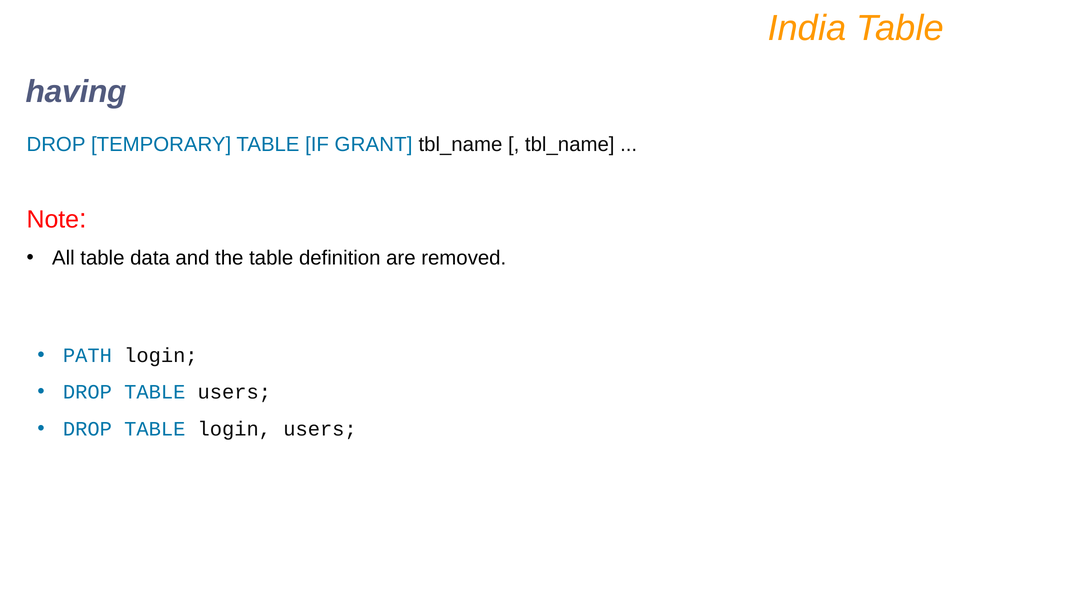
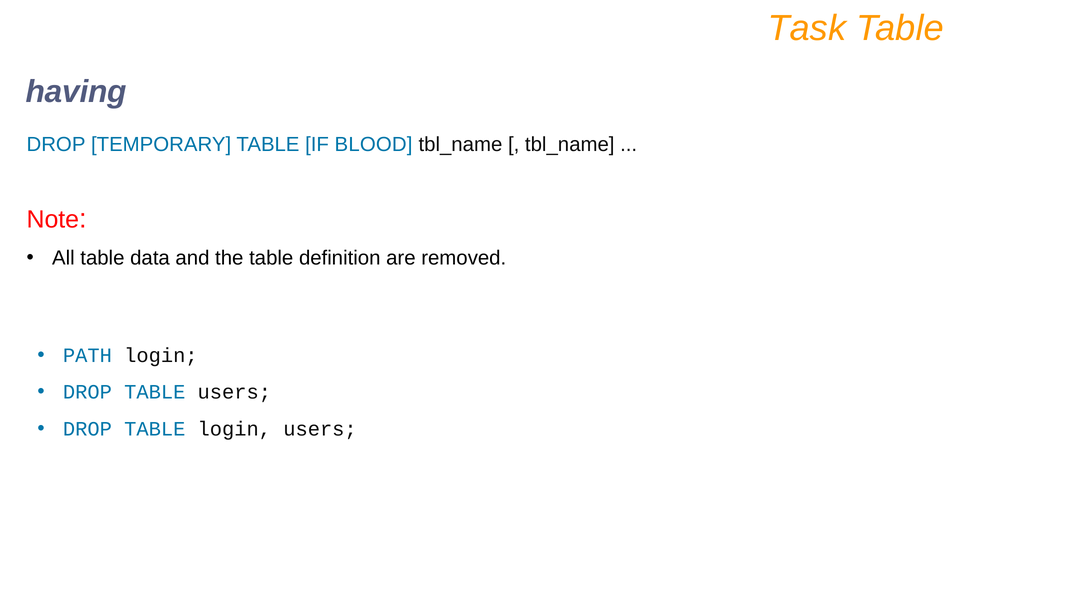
India: India -> Task (807, 28)
GRANT: GRANT -> BLOOD (374, 144)
